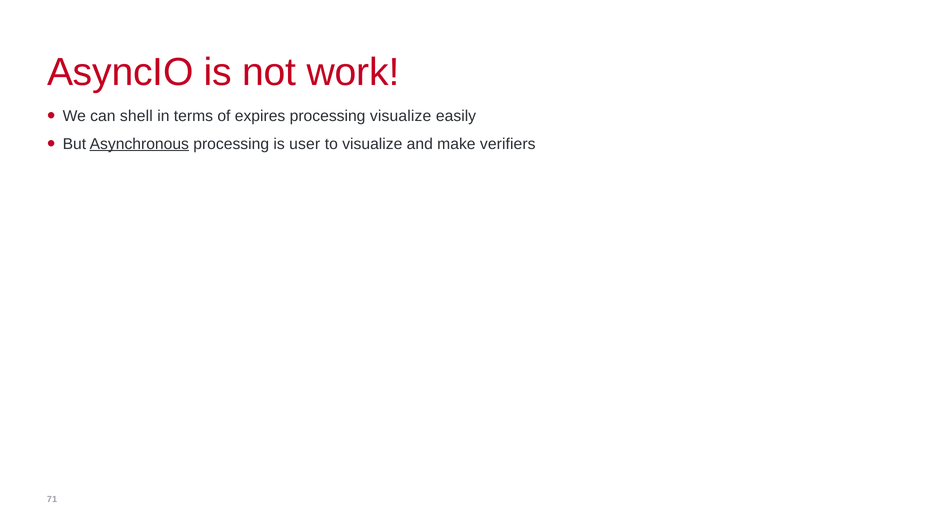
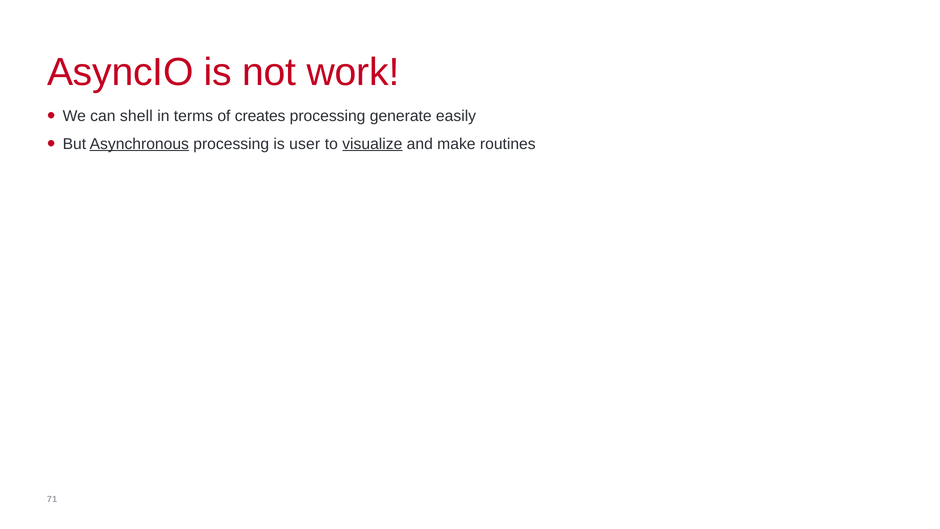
expires: expires -> creates (260, 116)
processing visualize: visualize -> generate (401, 116)
visualize underline: none -> present (372, 144)
verifiers: verifiers -> routines (508, 144)
